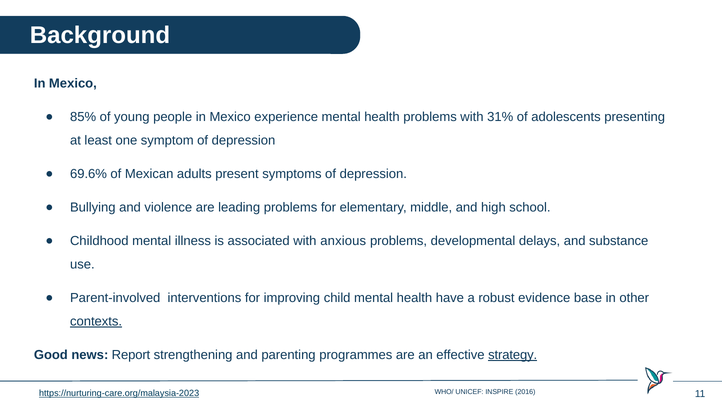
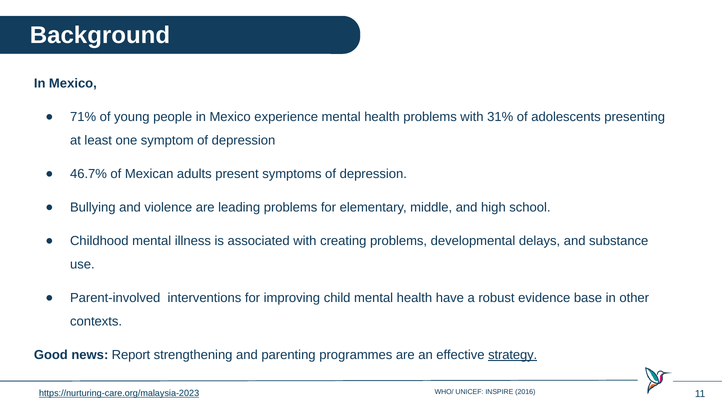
85%: 85% -> 71% (83, 117)
69.6%: 69.6% -> 46.7% (88, 174)
anxious: anxious -> creating (343, 241)
contexts underline: present -> none (96, 322)
